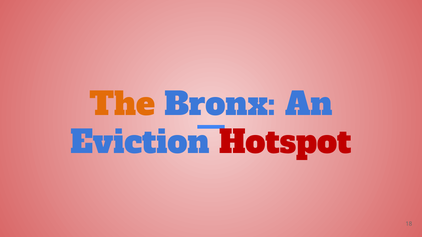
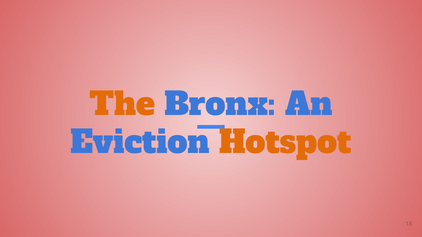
Hotspot colour: red -> orange (285, 143)
